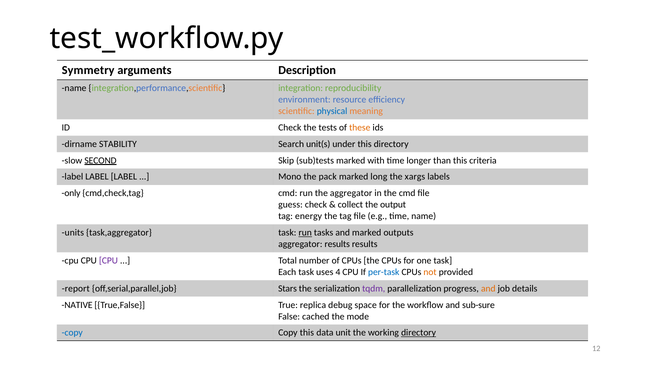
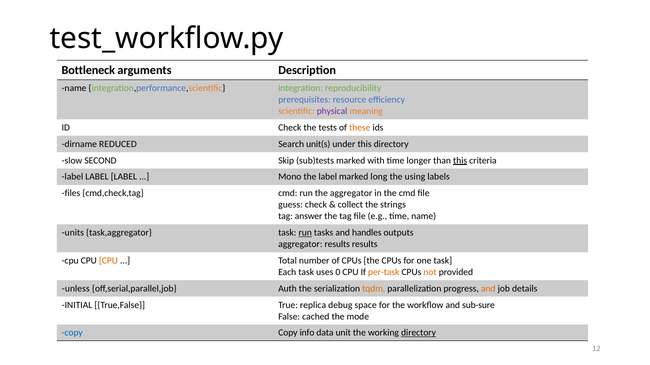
Symmetry: Symmetry -> Bottleneck (88, 70)
environment: environment -> prerequisites (304, 100)
physical colour: blue -> purple (332, 111)
STABILITY: STABILITY -> REDUCED (118, 144)
SECOND underline: present -> none (100, 161)
this underline: none -> present (460, 161)
the pack: pack -> label (328, 177)
xargs: xargs -> using (415, 177)
only: only -> files (71, 194)
output: output -> strings (393, 205)
energy: energy -> answer (309, 217)
and marked: marked -> handles (367, 233)
CPU colour: purple -> orange (108, 261)
4: 4 -> 0 (338, 273)
per-task colour: blue -> orange (384, 273)
report: report -> unless (76, 289)
Stars: Stars -> Auth (287, 289)
tqdm colour: purple -> orange (374, 289)
NATIVE: NATIVE -> INITIAL (77, 305)
Copy this: this -> info (307, 333)
